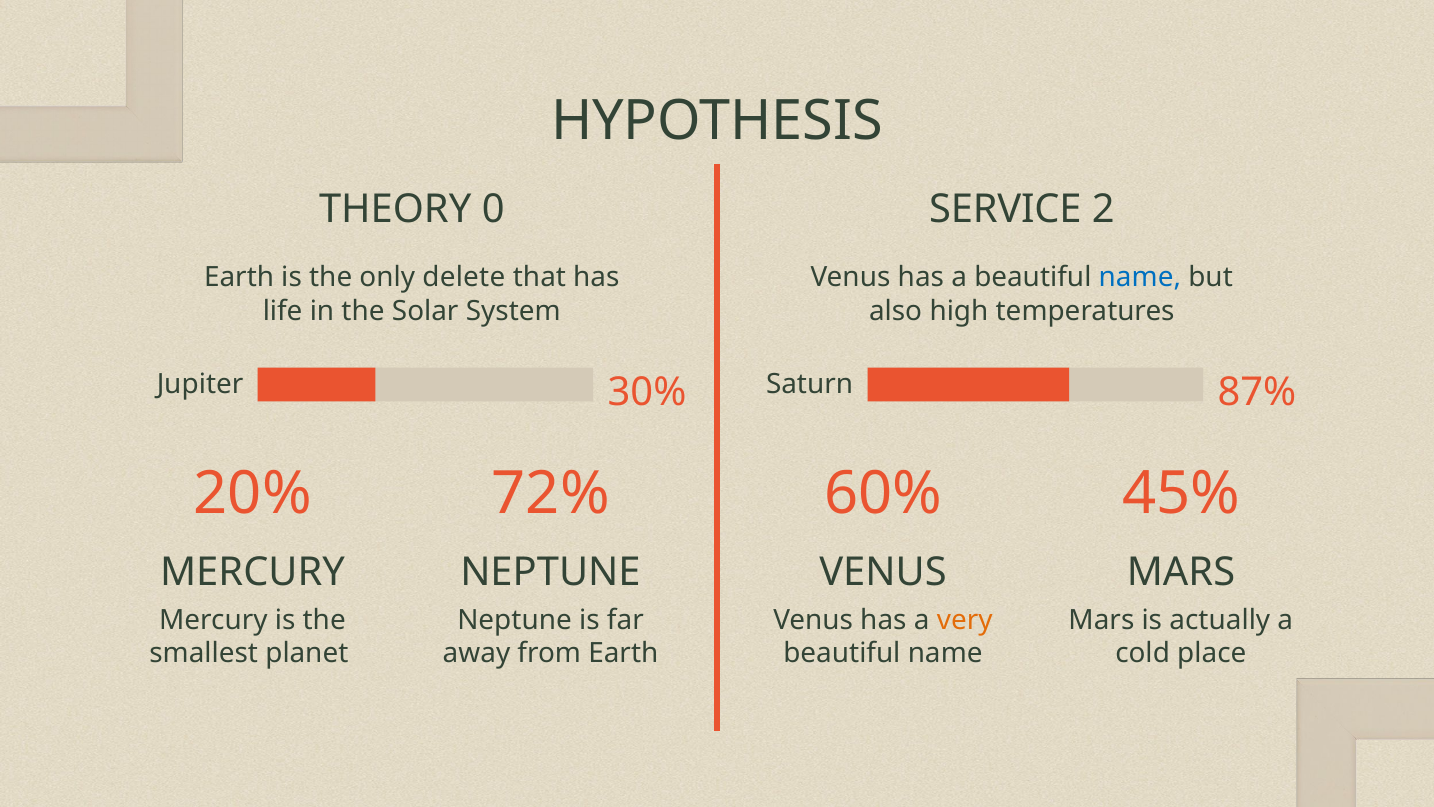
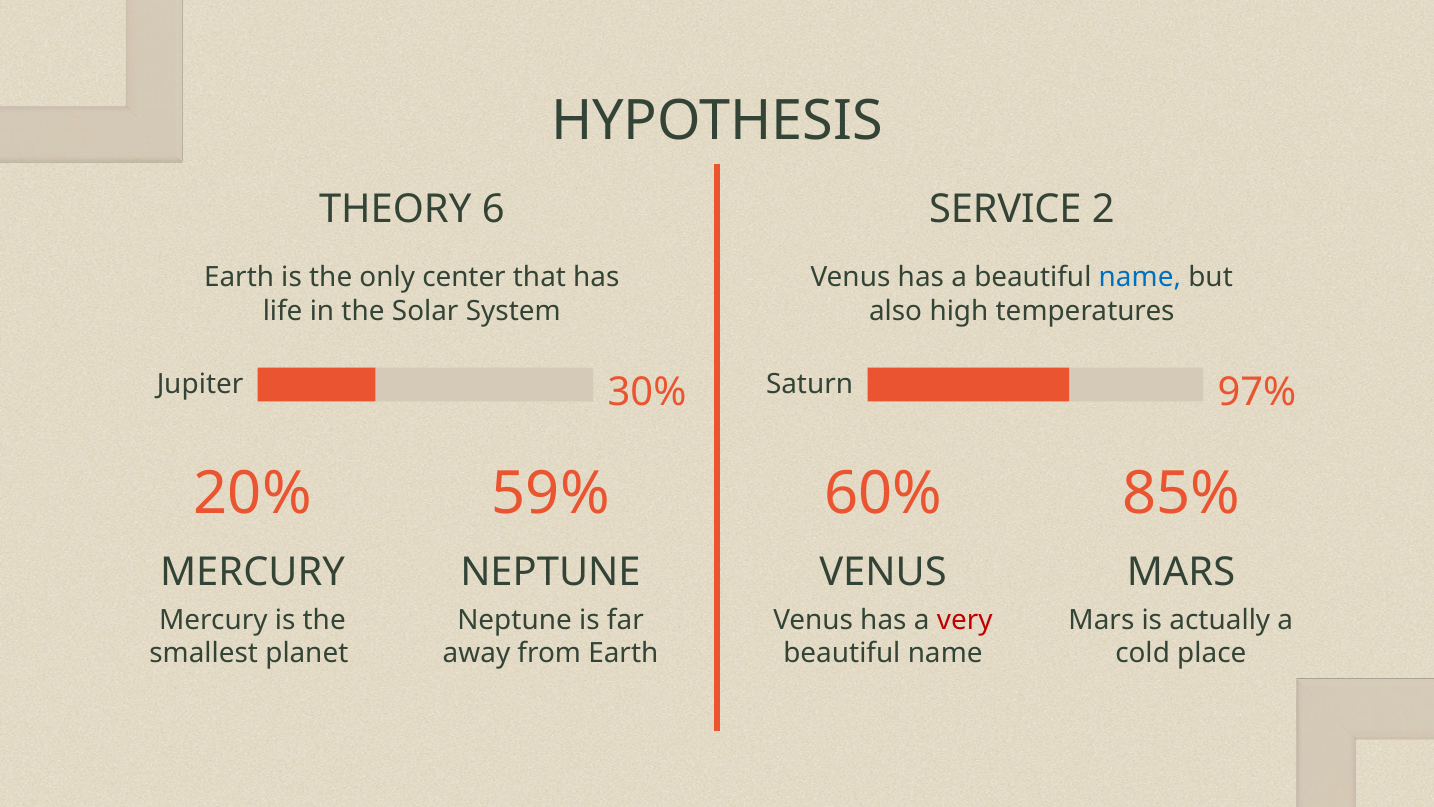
0: 0 -> 6 (493, 209)
delete: delete -> center (464, 277)
87%: 87% -> 97% (1257, 392)
72%: 72% -> 59% (551, 493)
45%: 45% -> 85% (1181, 493)
very colour: orange -> red (965, 620)
